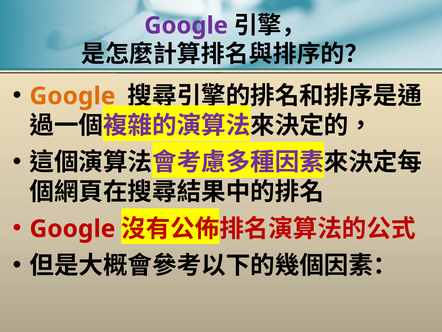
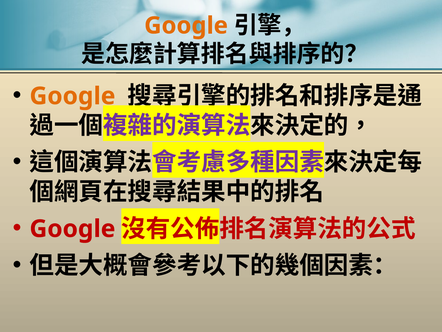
Google colour: purple -> orange (186, 26)
